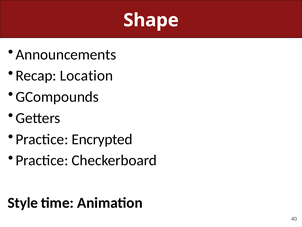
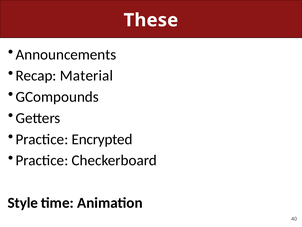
Shape: Shape -> These (151, 20)
Location: Location -> Material (86, 76)
